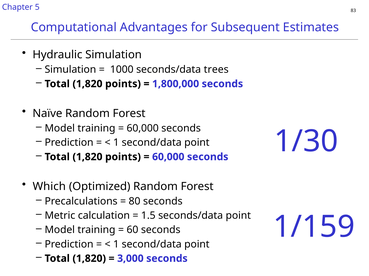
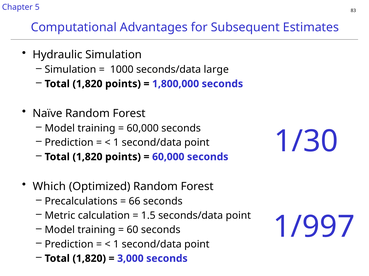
trees: trees -> large (216, 70)
80: 80 -> 66 (135, 202)
1/159: 1/159 -> 1/997 (314, 227)
